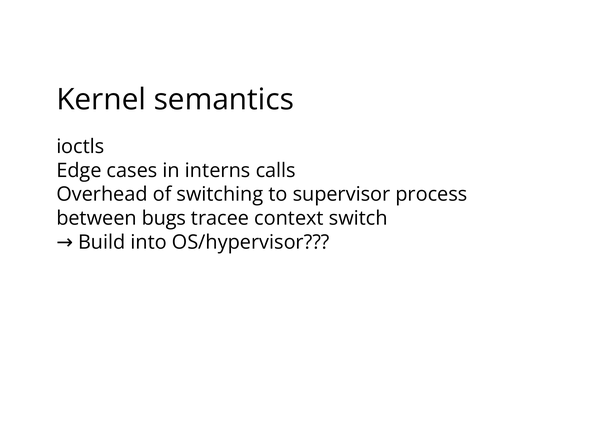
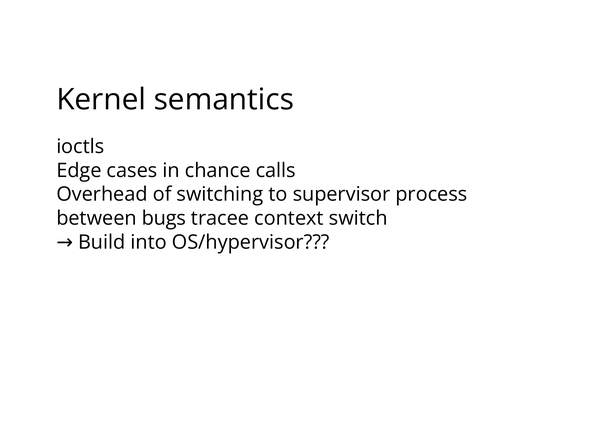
interns: interns -> chance (218, 170)
